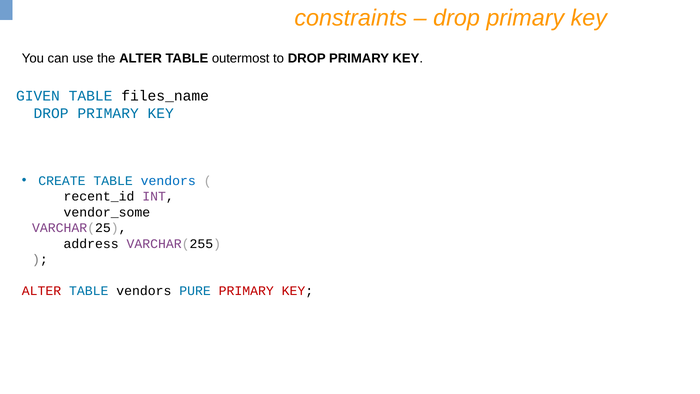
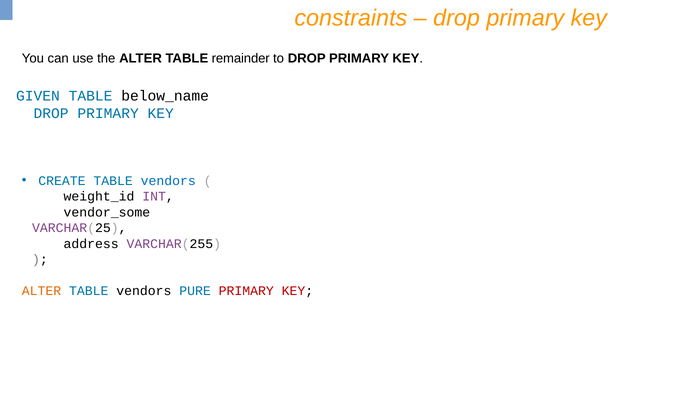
outermost: outermost -> remainder (241, 58)
files_name: files_name -> below_name (165, 96)
recent_id: recent_id -> weight_id (99, 196)
ALTER colour: red -> orange (42, 291)
